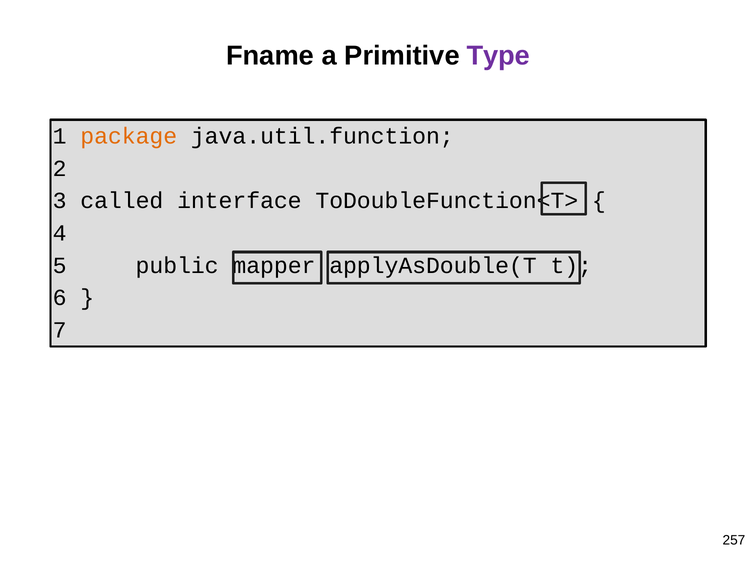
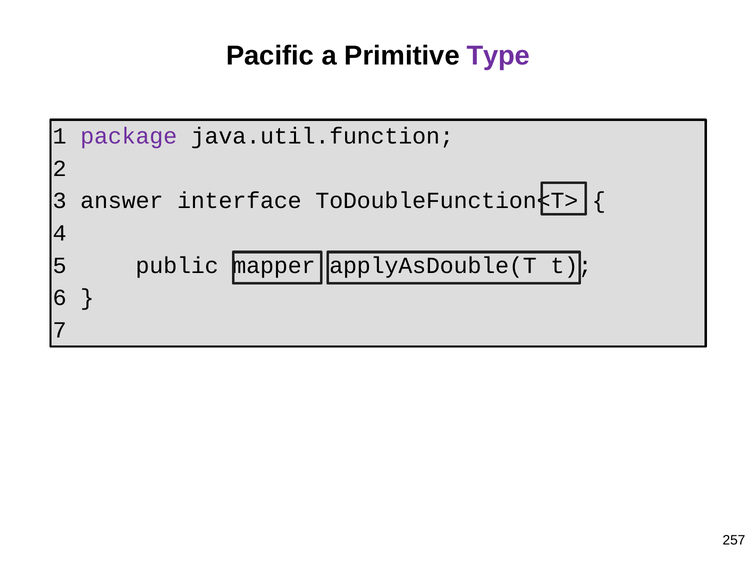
Fname: Fname -> Pacific (270, 56)
package colour: orange -> purple (129, 136)
called: called -> answer (122, 201)
